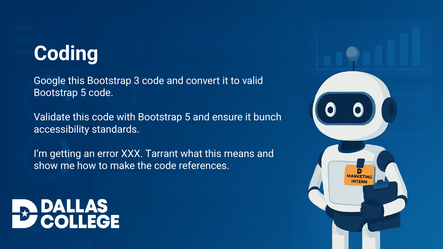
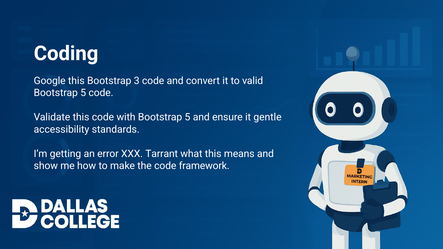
bunch: bunch -> gentle (268, 117)
references: references -> framework (204, 166)
